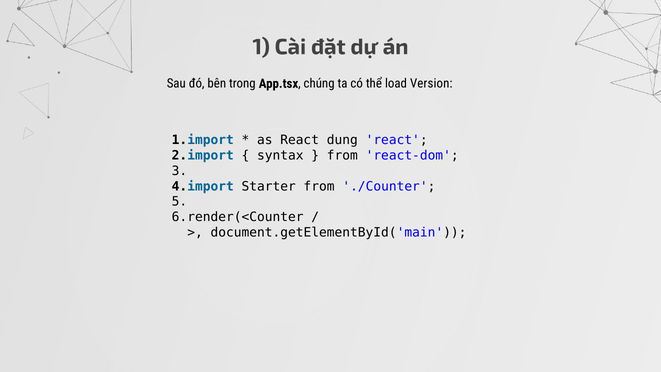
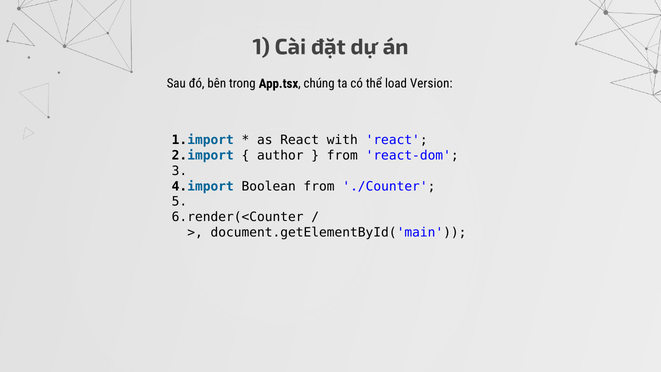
dung: dung -> with (342, 140)
syntax: syntax -> author (280, 155)
Starter: Starter -> Boolean (269, 186)
